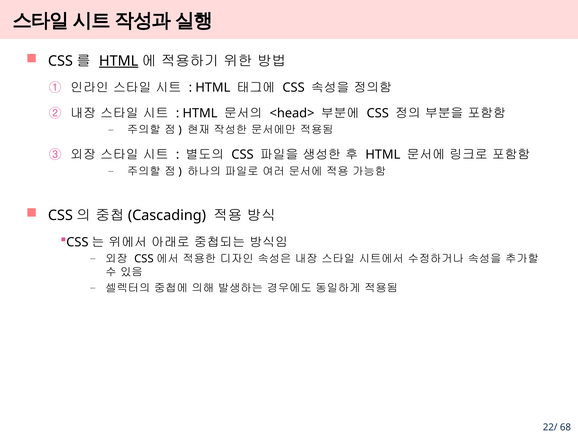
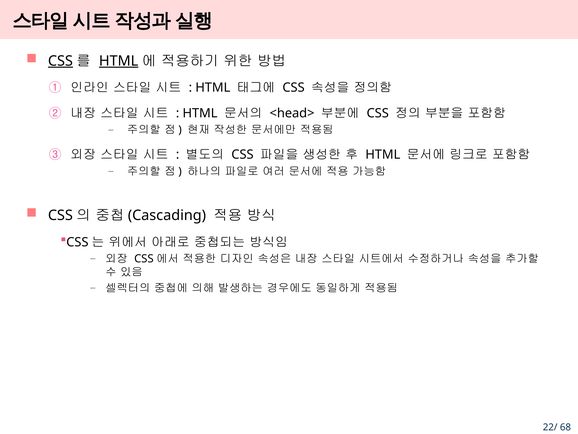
CSS underline: none -> present (60, 61)
